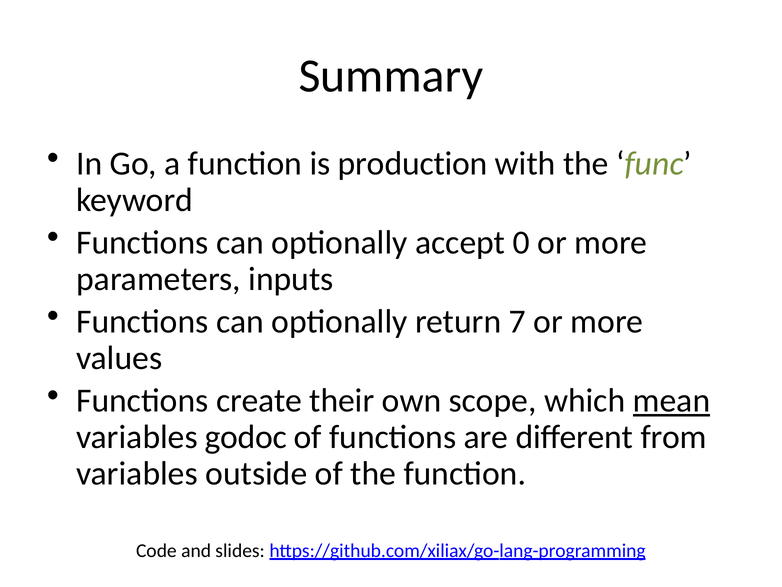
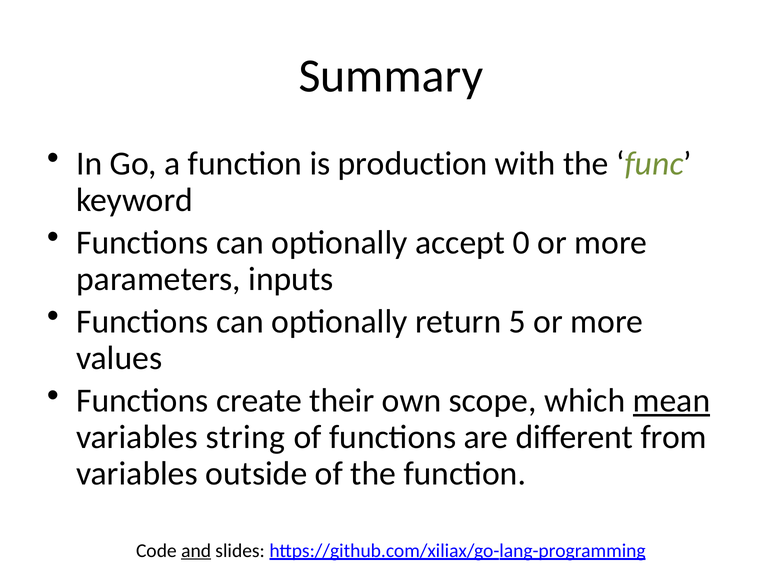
7: 7 -> 5 (517, 321)
godoc: godoc -> string (245, 437)
and underline: none -> present (196, 550)
